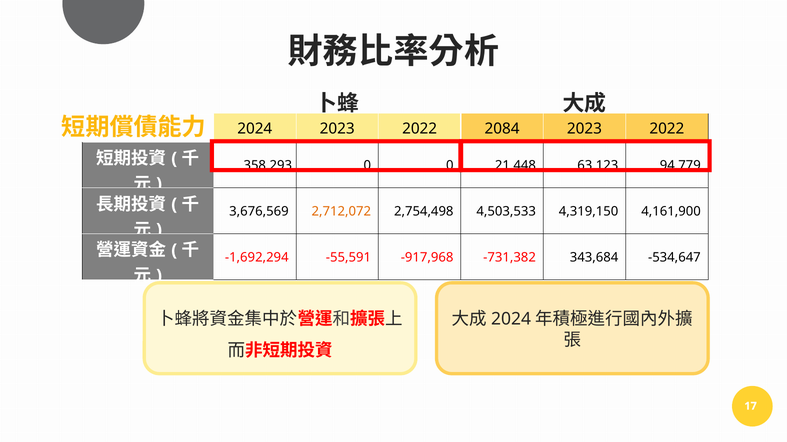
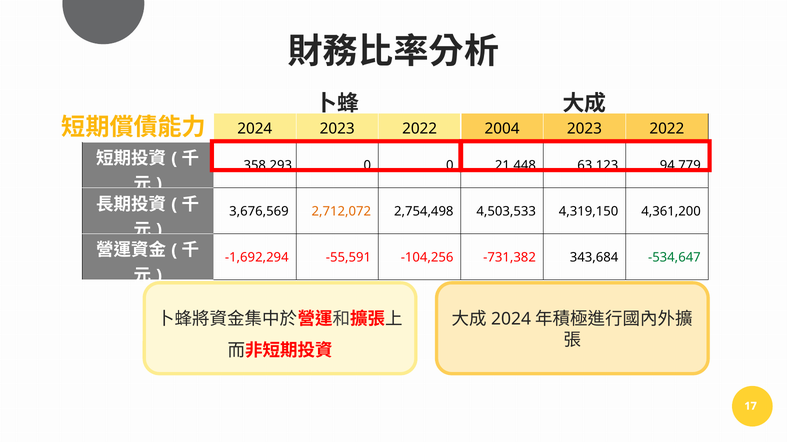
2084: 2084 -> 2004 (502, 129)
4,161,900: 4,161,900 -> 4,361,200 (671, 212)
-917,968: -917,968 -> -104,256 (427, 258)
-534,647 colour: black -> green (674, 258)
